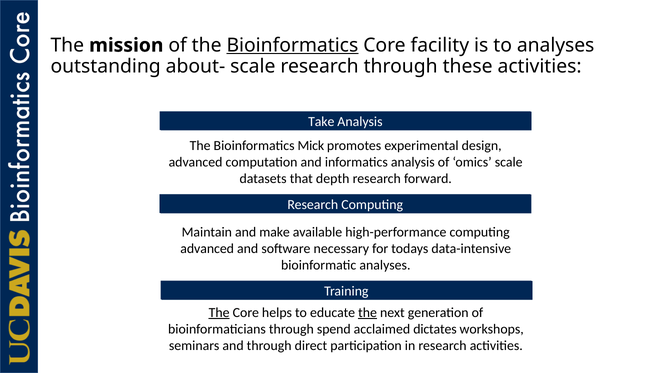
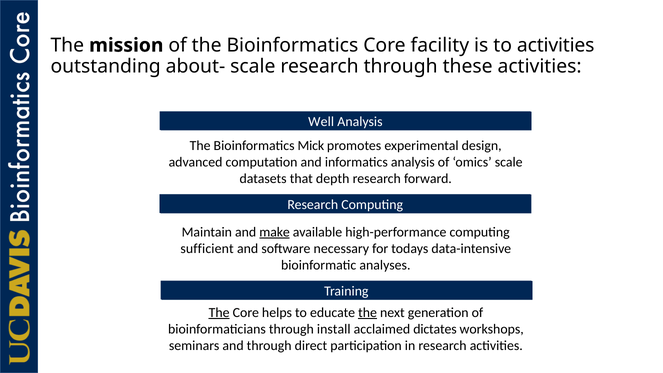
Bioinformatics underline: present -> none (292, 45)
to analyses: analyses -> activities (556, 45)
Take: Take -> Well (321, 122)
make underline: none -> present (275, 232)
advanced: advanced -> sufficient (207, 249)
spend: spend -> install (334, 329)
